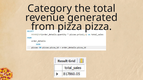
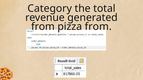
pizza pizza: pizza -> from (98, 27)
